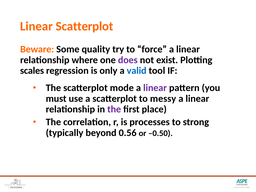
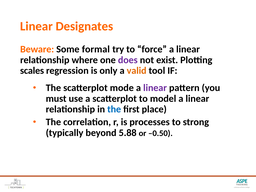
Linear Scatterplot: Scatterplot -> Designates (84, 26)
quality: quality -> formal (96, 49)
valid colour: blue -> orange (137, 71)
messy: messy -> model (163, 99)
the colour: purple -> blue (114, 109)
0.56: 0.56 -> 5.88 (128, 133)
